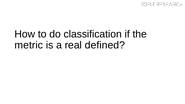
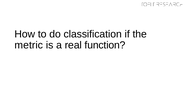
defined: defined -> function (105, 45)
